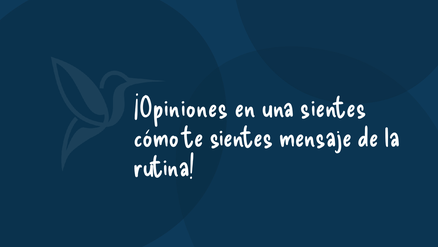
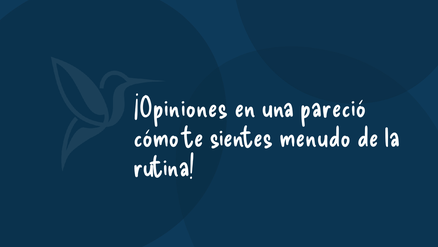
una sientes: sientes -> pareció (333, 108)
mensaje: mensaje -> menudo (315, 138)
